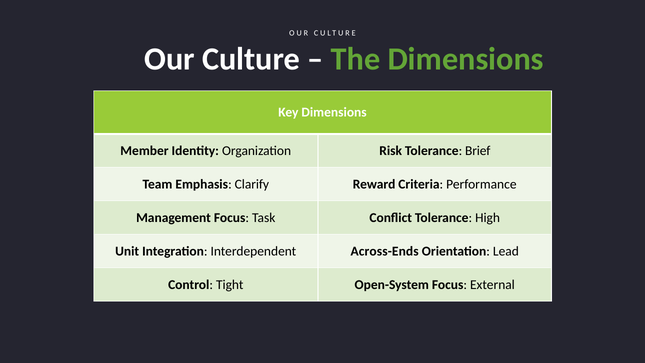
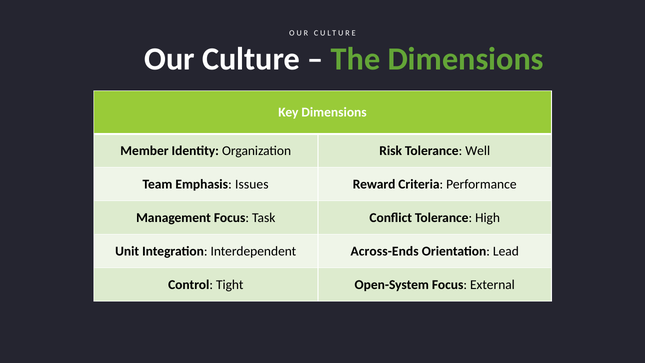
Brief: Brief -> Well (478, 151)
Clarify: Clarify -> Issues (252, 184)
